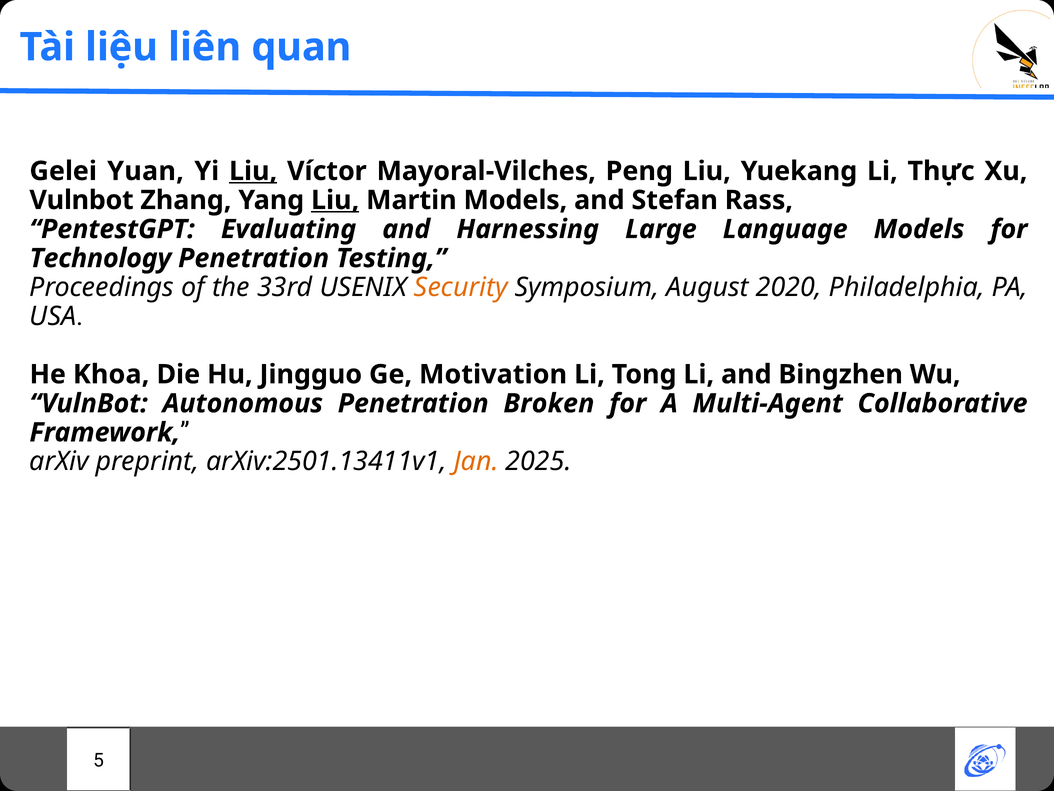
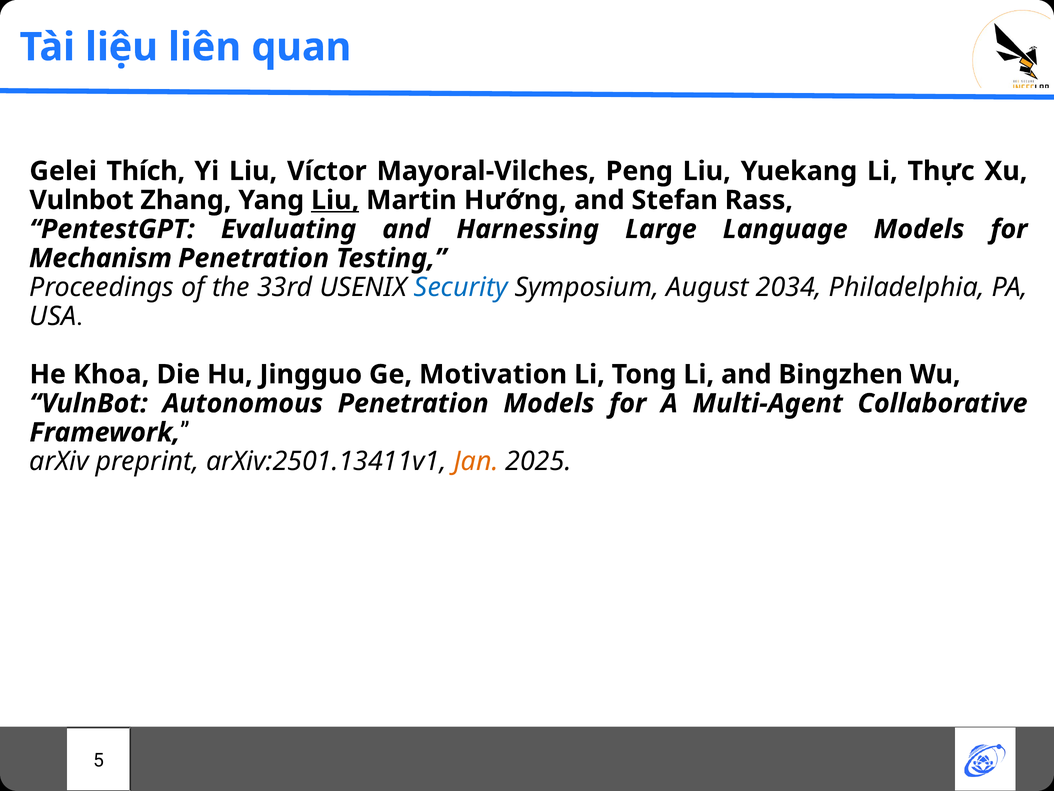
Yuan: Yuan -> Thích (146, 171)
Liu underline: present -> none (253, 171)
Martin Models: Models -> Hướng (515, 200)
Technology: Technology -> Mechanism (100, 258)
Security colour: orange -> blue (461, 287)
2020: 2020 -> 2034 (789, 287)
Penetration Broken: Broken -> Models (549, 403)
